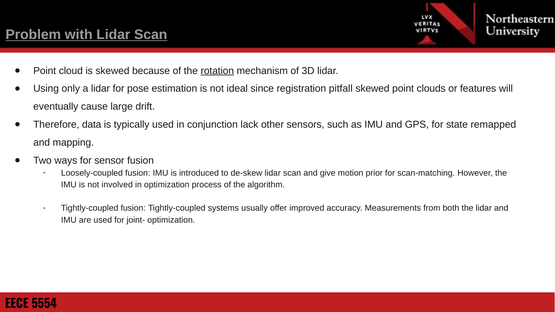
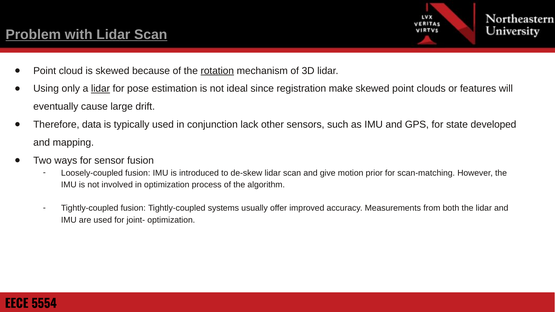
lidar underline: none -> present (101, 89)
pitfall: pitfall -> make (341, 89)
remapped: remapped -> developed (493, 125)
